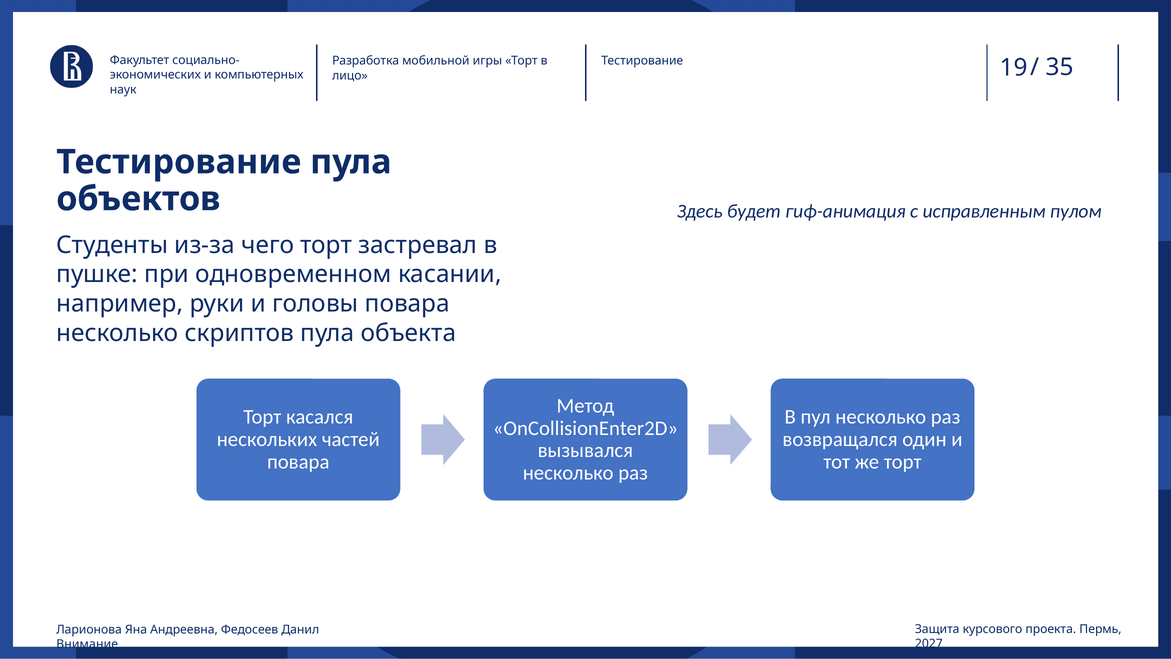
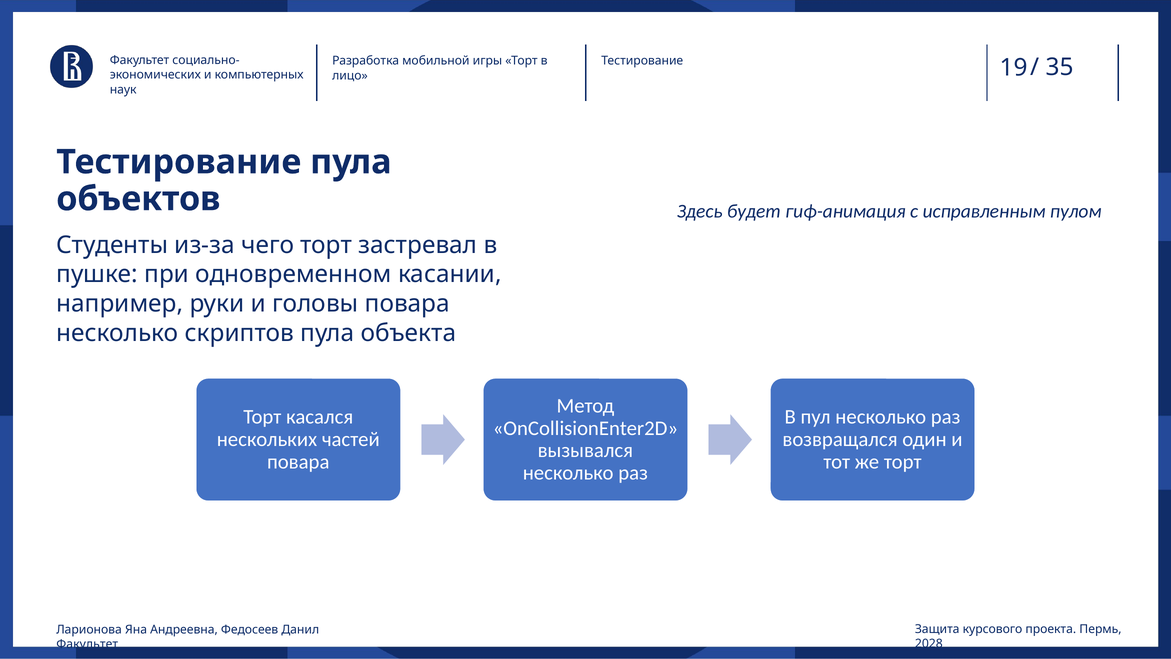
2027: 2027 -> 2028 (929, 643)
Внимание: Внимание -> Факультет (87, 644)
